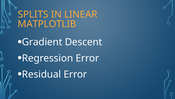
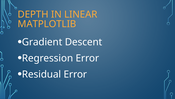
SPLITS: SPLITS -> DEPTH (33, 14)
